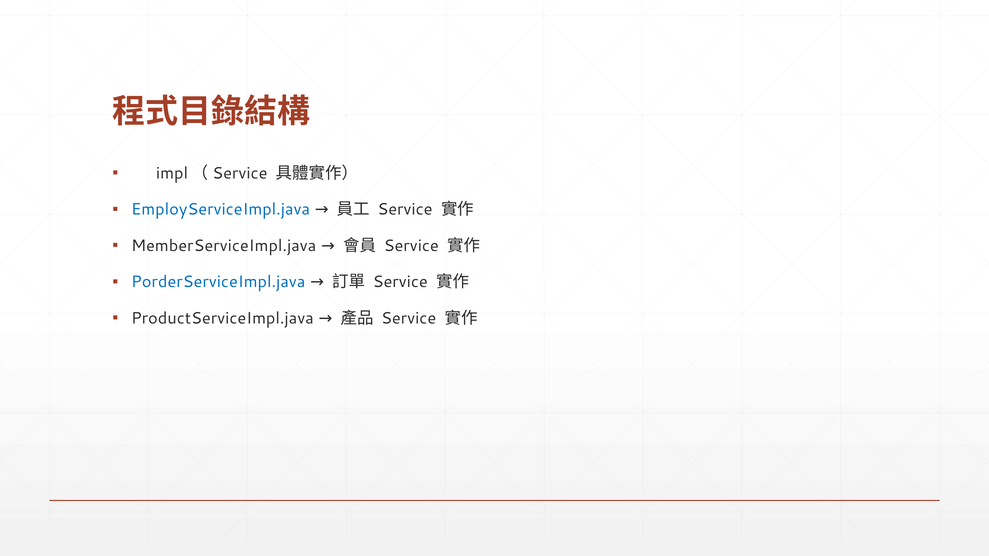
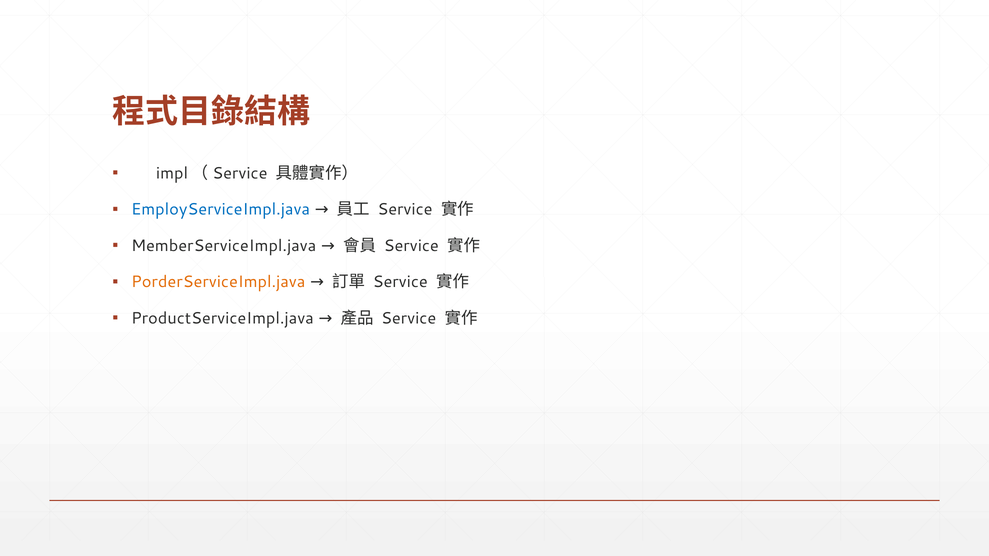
PorderServiceImpl.java colour: blue -> orange (218, 282)
